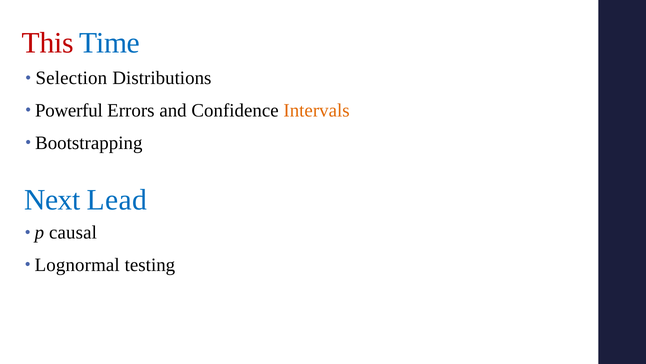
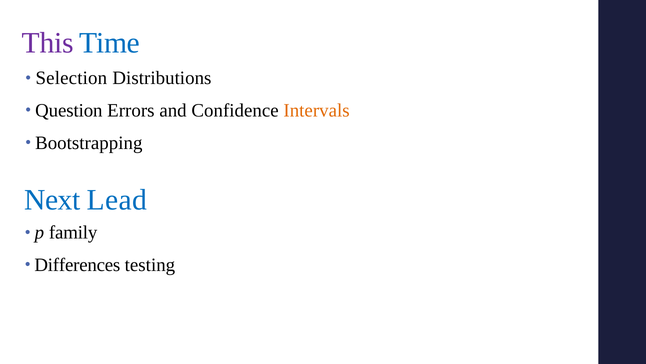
This colour: red -> purple (48, 43)
Powerful: Powerful -> Question (69, 110)
causal: causal -> family (73, 232)
Lognormal: Lognormal -> Differences (77, 264)
